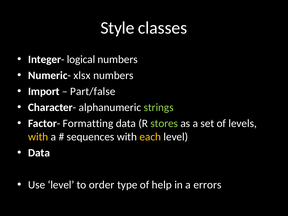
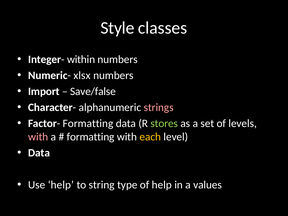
logical: logical -> within (81, 59)
Part/false: Part/false -> Save/false (93, 91)
strings colour: light green -> pink (159, 107)
with colour: yellow -> pink (38, 137)
sequences: sequences -> formatting (91, 137)
Use level: level -> help (61, 185)
order: order -> string (102, 185)
errors: errors -> values (208, 185)
